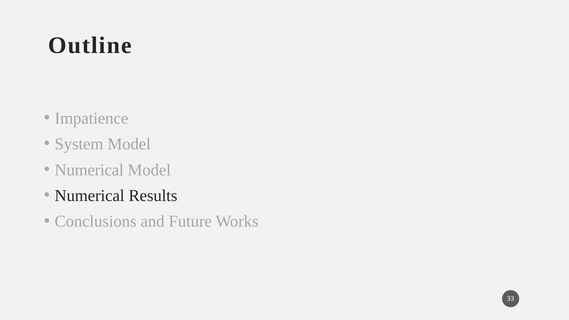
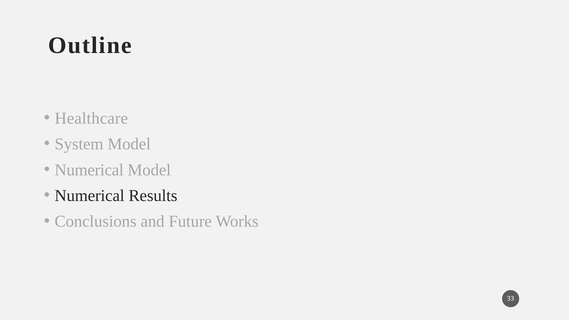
Impatience: Impatience -> Healthcare (91, 118)
